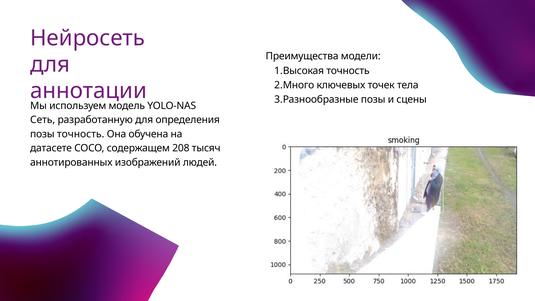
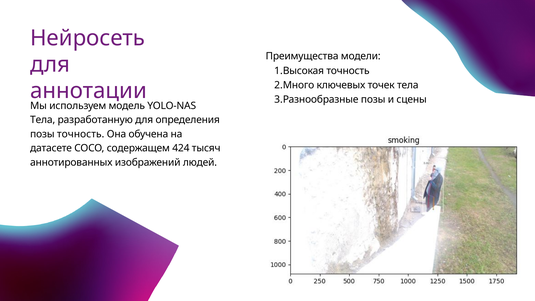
Сеть: Сеть -> Тела (43, 120)
208: 208 -> 424 (181, 148)
